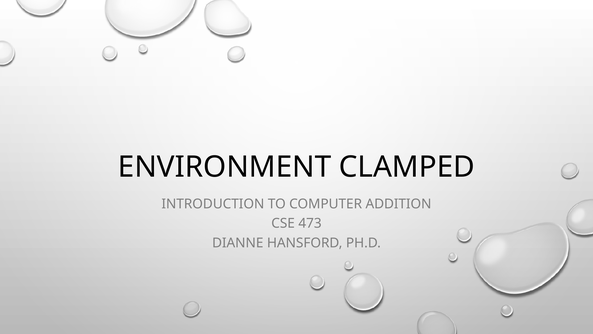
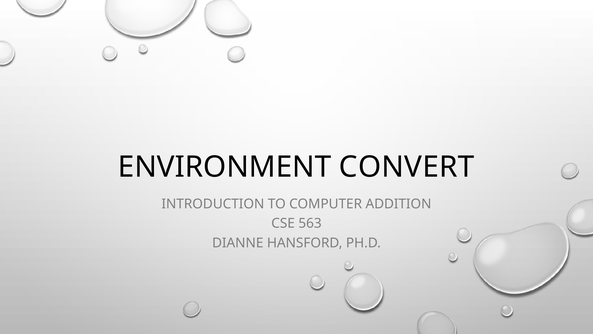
CLAMPED: CLAMPED -> CONVERT (407, 167)
473: 473 -> 563 (310, 223)
